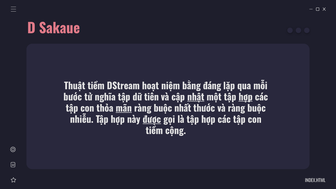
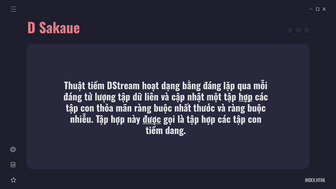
niệm: niệm -> dạng (171, 86)
bước: bước -> đáng (73, 97)
nghĩa: nghĩa -> lượng (105, 97)
tiên: tiên -> liên (151, 97)
nhật underline: present -> none (196, 97)
mãn underline: present -> none (124, 109)
cộng: cộng -> dang (176, 131)
